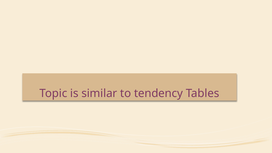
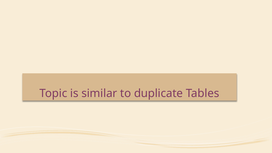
tendency: tendency -> duplicate (158, 93)
